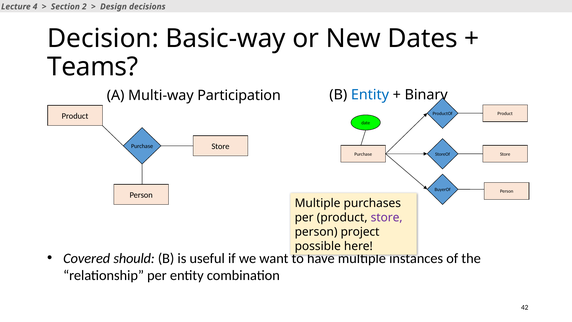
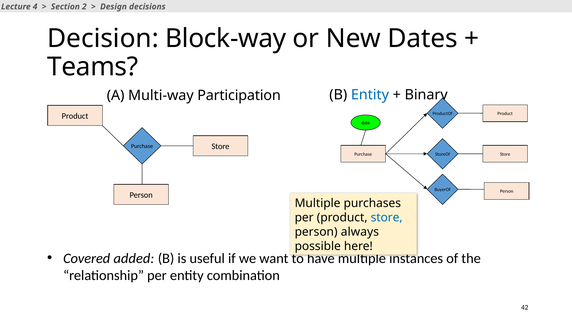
Basic-way: Basic-way -> Block-way (226, 38)
store colour: purple -> blue (387, 217)
project: project -> always (360, 232)
should: should -> added (134, 258)
